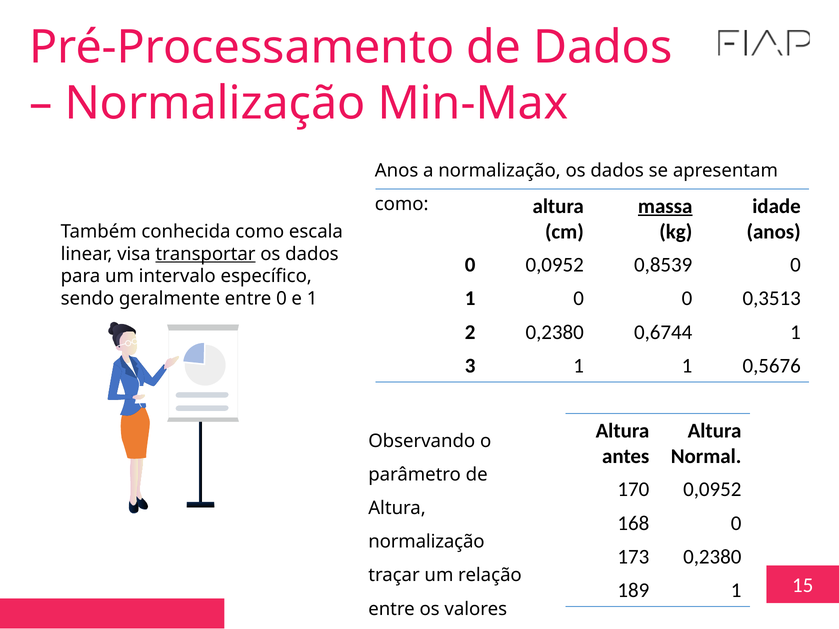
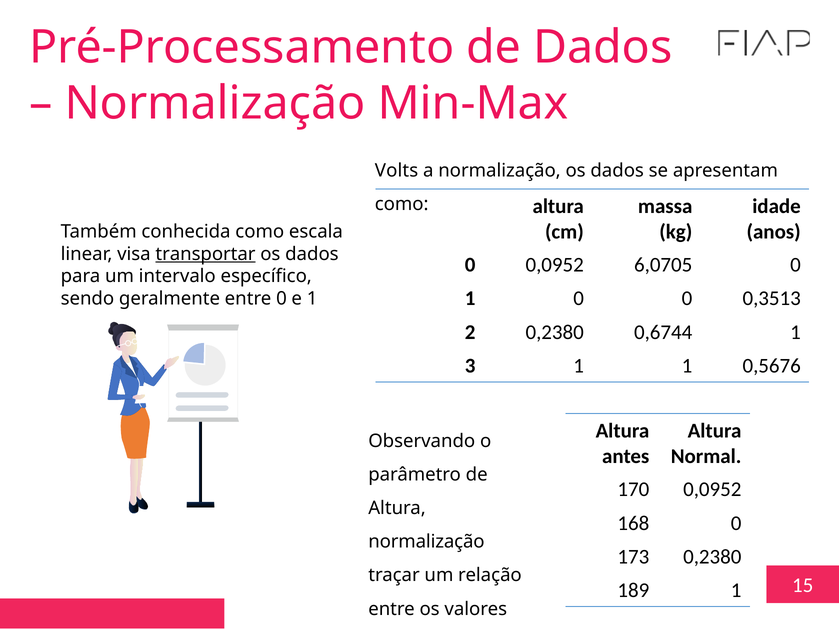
Anos: Anos -> Volts (397, 171)
massa underline: present -> none (665, 206)
0,8539: 0,8539 -> 6,0705 (663, 265)
